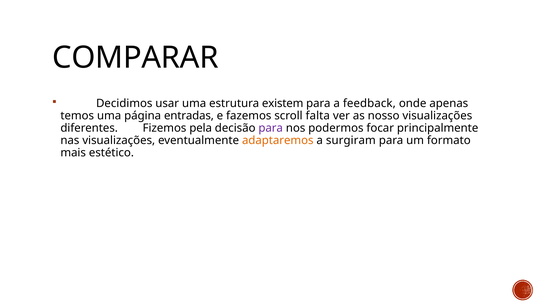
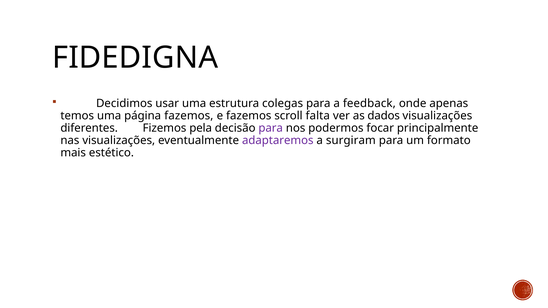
COMPARAR: COMPARAR -> FIDEDIGNA (135, 58)
existem: existem -> colegas (283, 104)
página entradas: entradas -> fazemos (189, 116)
nosso: nosso -> dados (384, 116)
adaptaremos colour: orange -> purple (278, 140)
